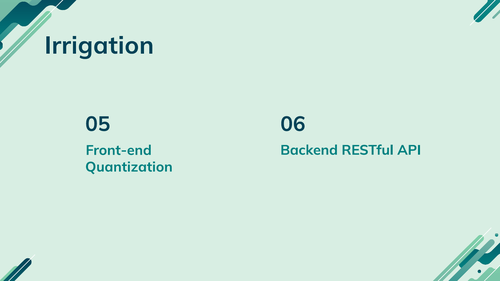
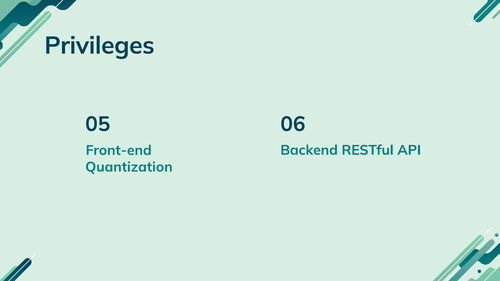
Irrigation: Irrigation -> Privileges (99, 46)
